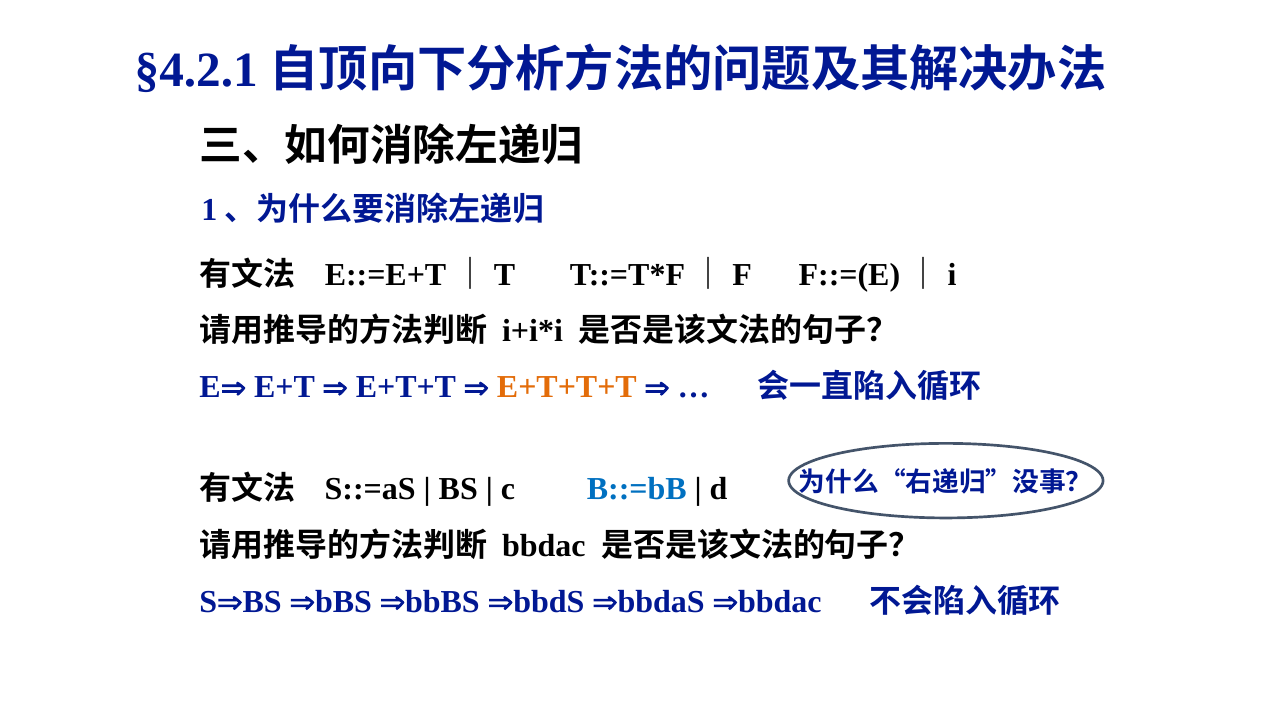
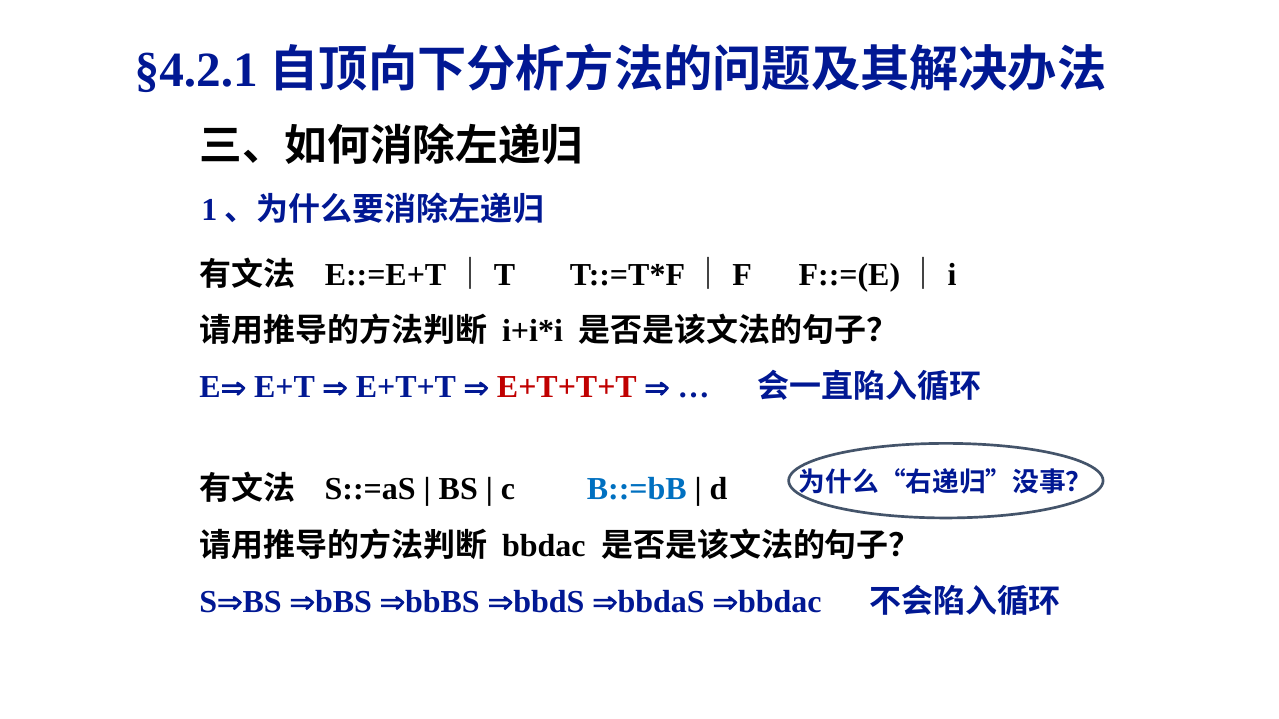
E+T+T+T colour: orange -> red (567, 388)
